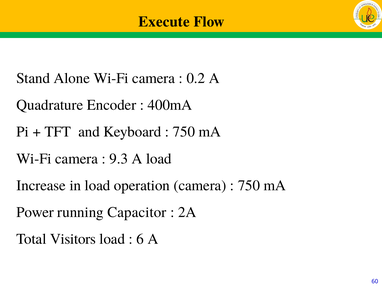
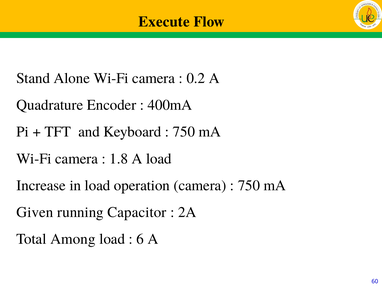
9.3: 9.3 -> 1.8 (119, 158)
Power: Power -> Given (35, 212)
Visitors: Visitors -> Among (73, 239)
